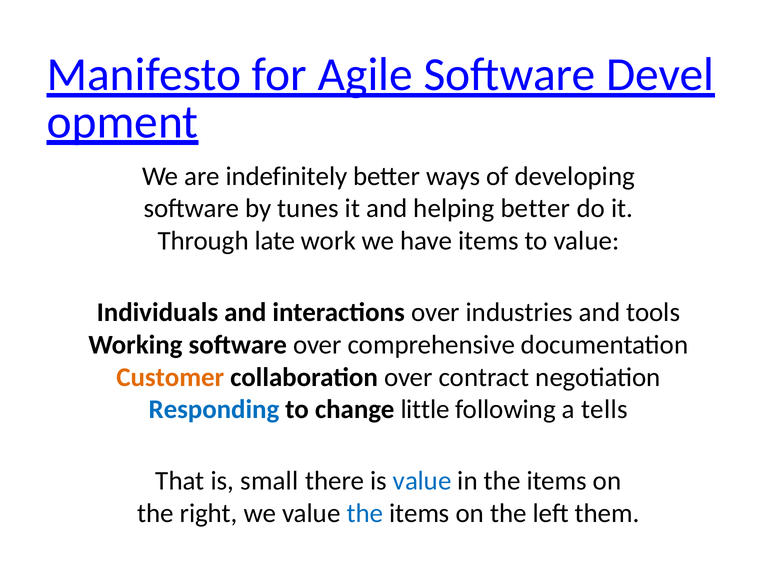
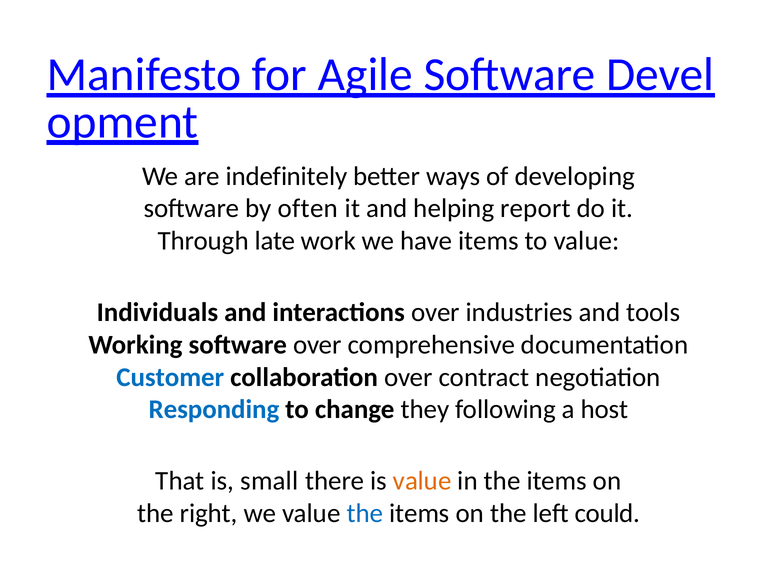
tunes: tunes -> often (308, 209)
helping better: better -> report (535, 209)
Customer colour: orange -> blue (170, 378)
little: little -> they (425, 410)
tells: tells -> host (605, 410)
value colour: blue -> orange (422, 482)
them: them -> could (607, 514)
